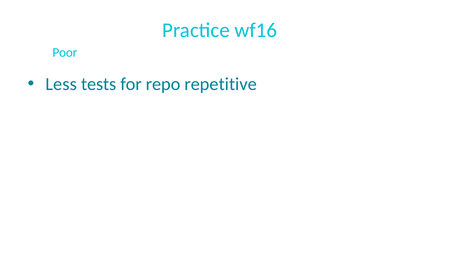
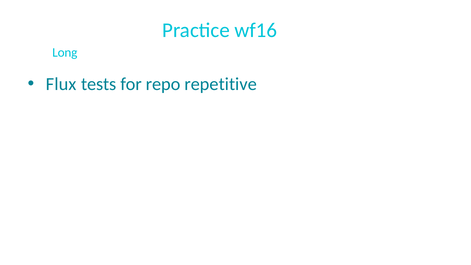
Poor: Poor -> Long (65, 53)
Less: Less -> Flux (61, 84)
